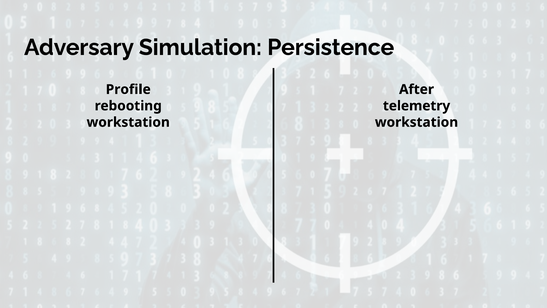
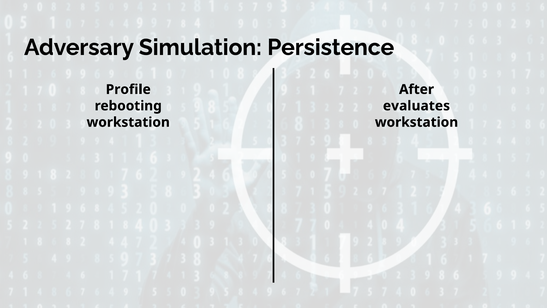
telemetry: telemetry -> evaluates (416, 106)
